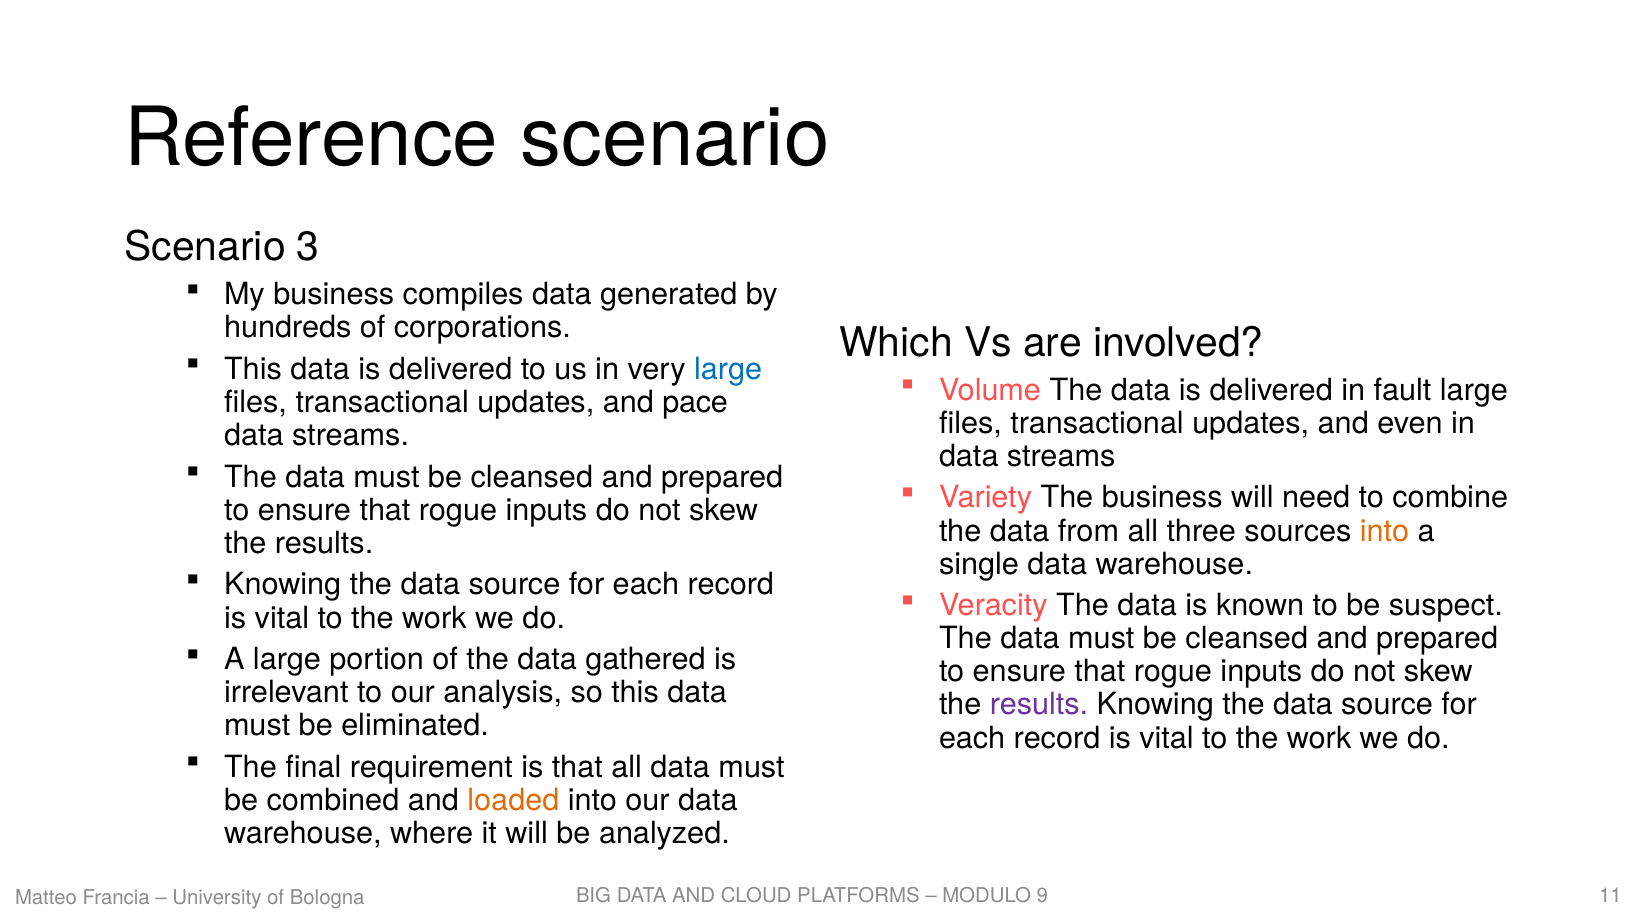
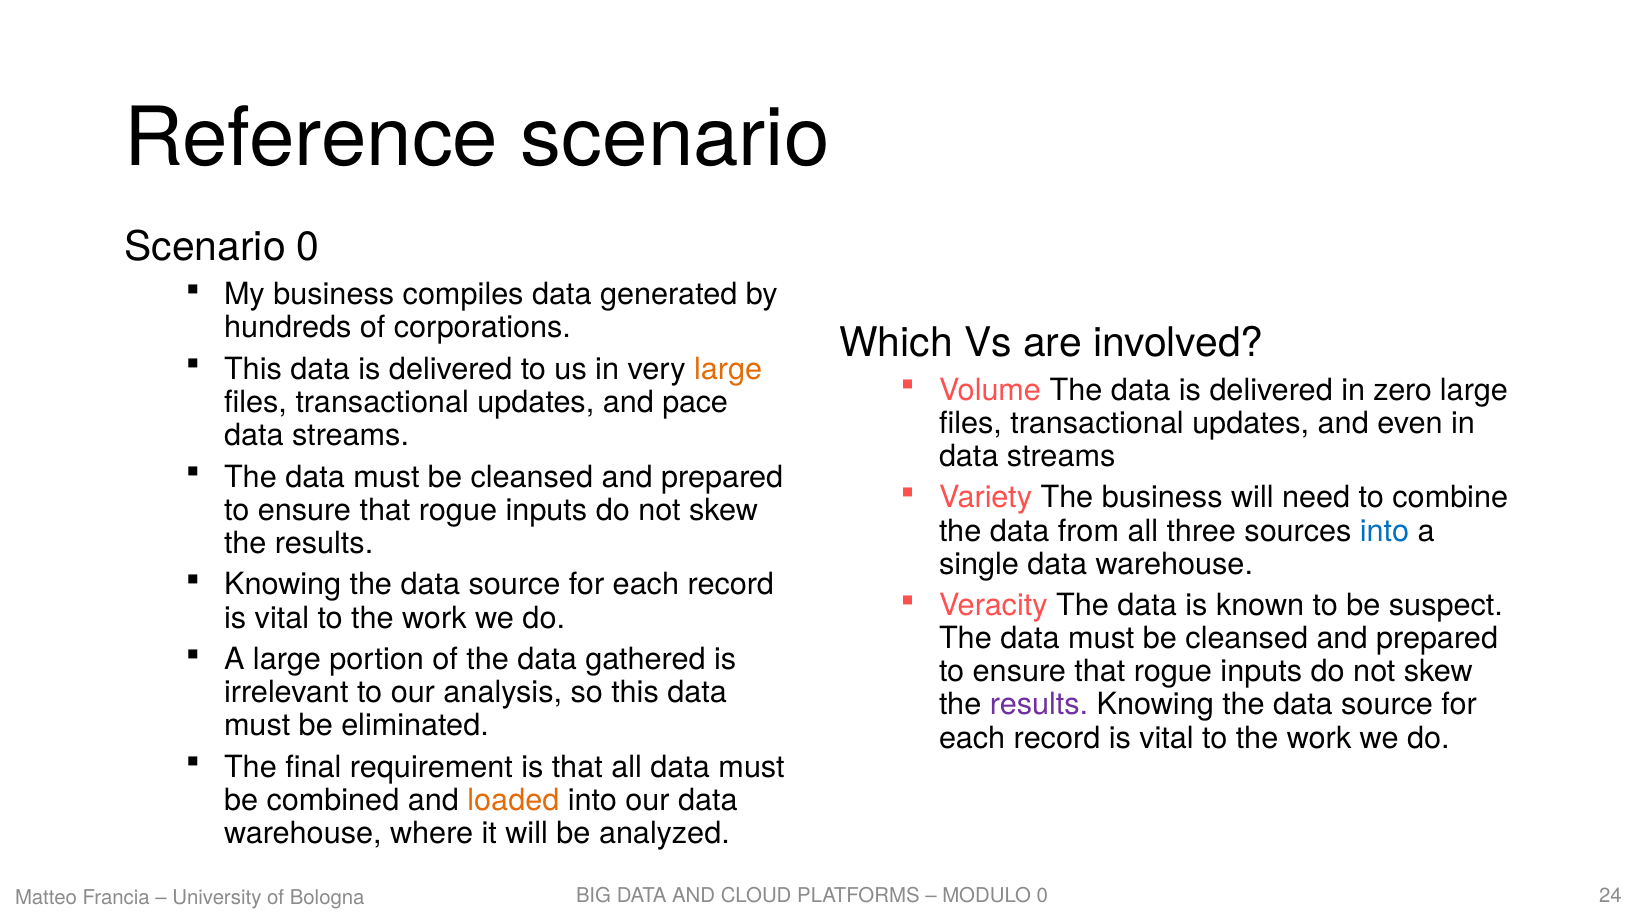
Scenario 3: 3 -> 0 (308, 247)
large colour: blue -> orange (728, 369)
fault: fault -> zero (1403, 390)
into colour: orange -> blue (1385, 531)
9: 9 -> 0 (1042, 896)
11: 11 -> 24 (1610, 895)
